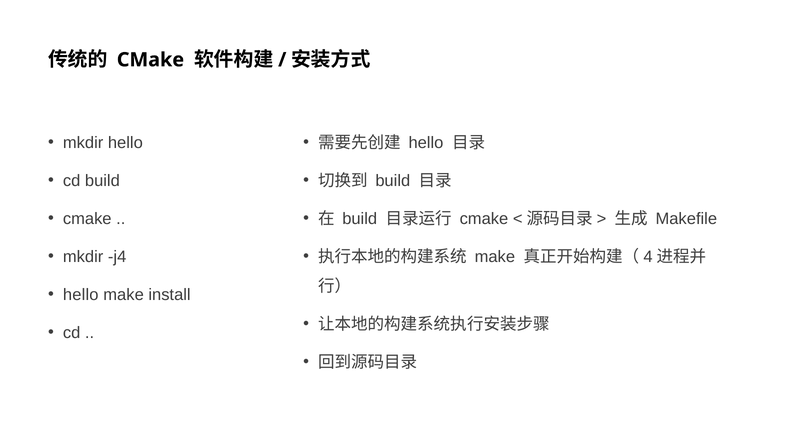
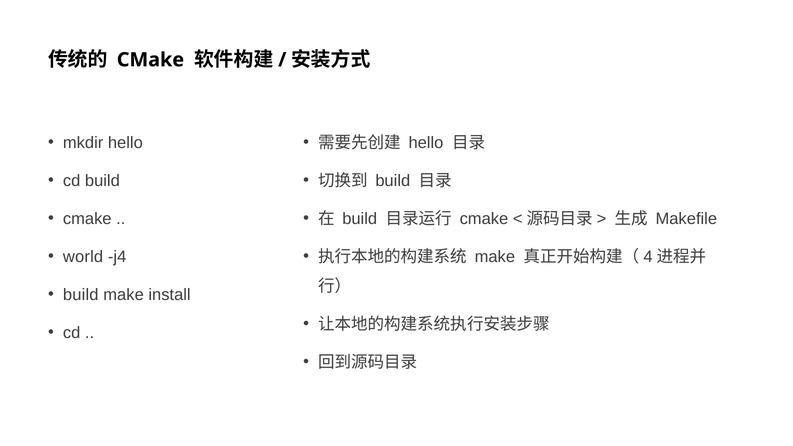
mkdir: mkdir -> world (83, 257)
hello: hello -> build (81, 295)
